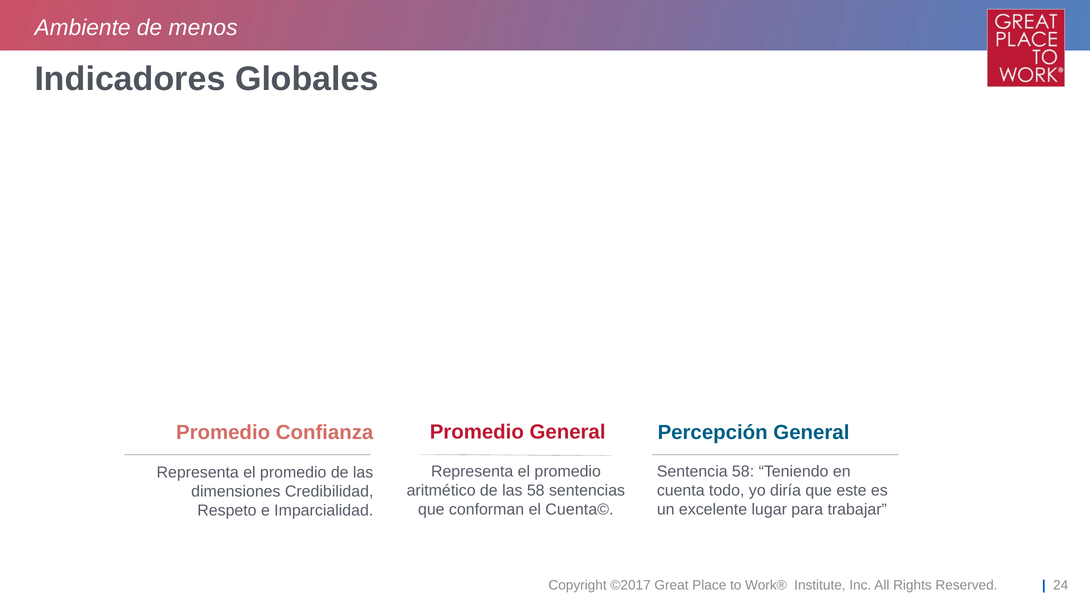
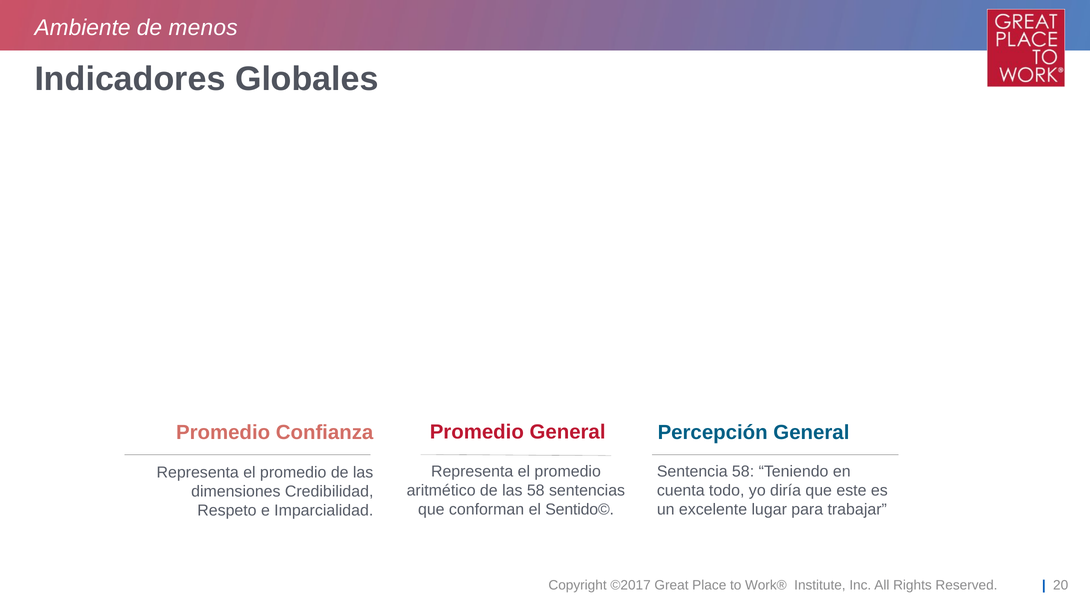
Cuenta©: Cuenta© -> Sentido© (580, 510)
24: 24 -> 20 (1061, 586)
